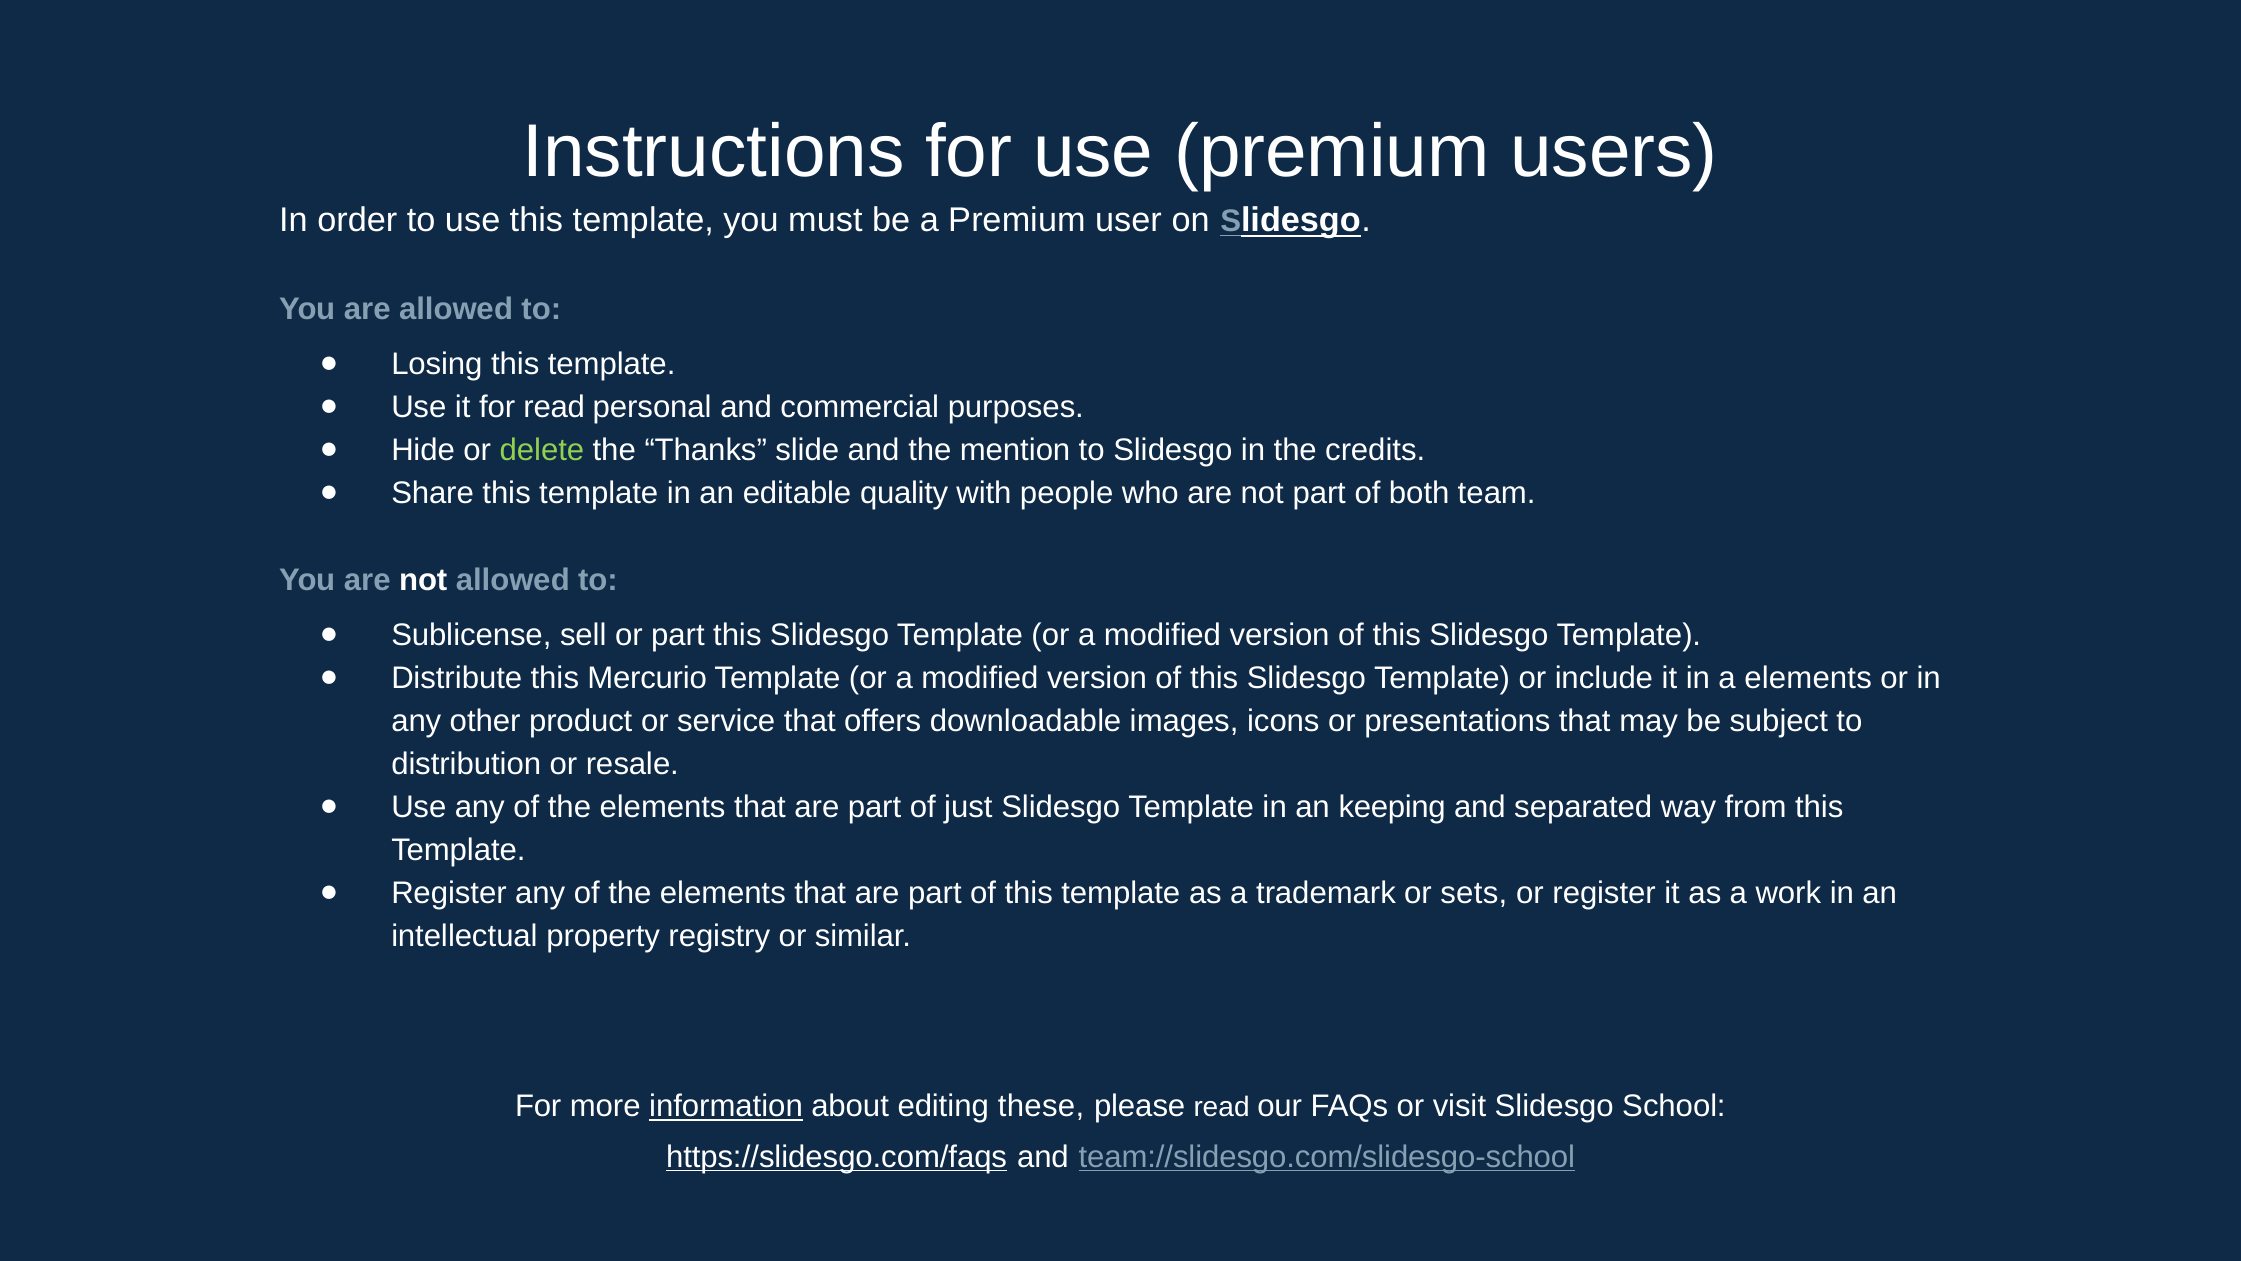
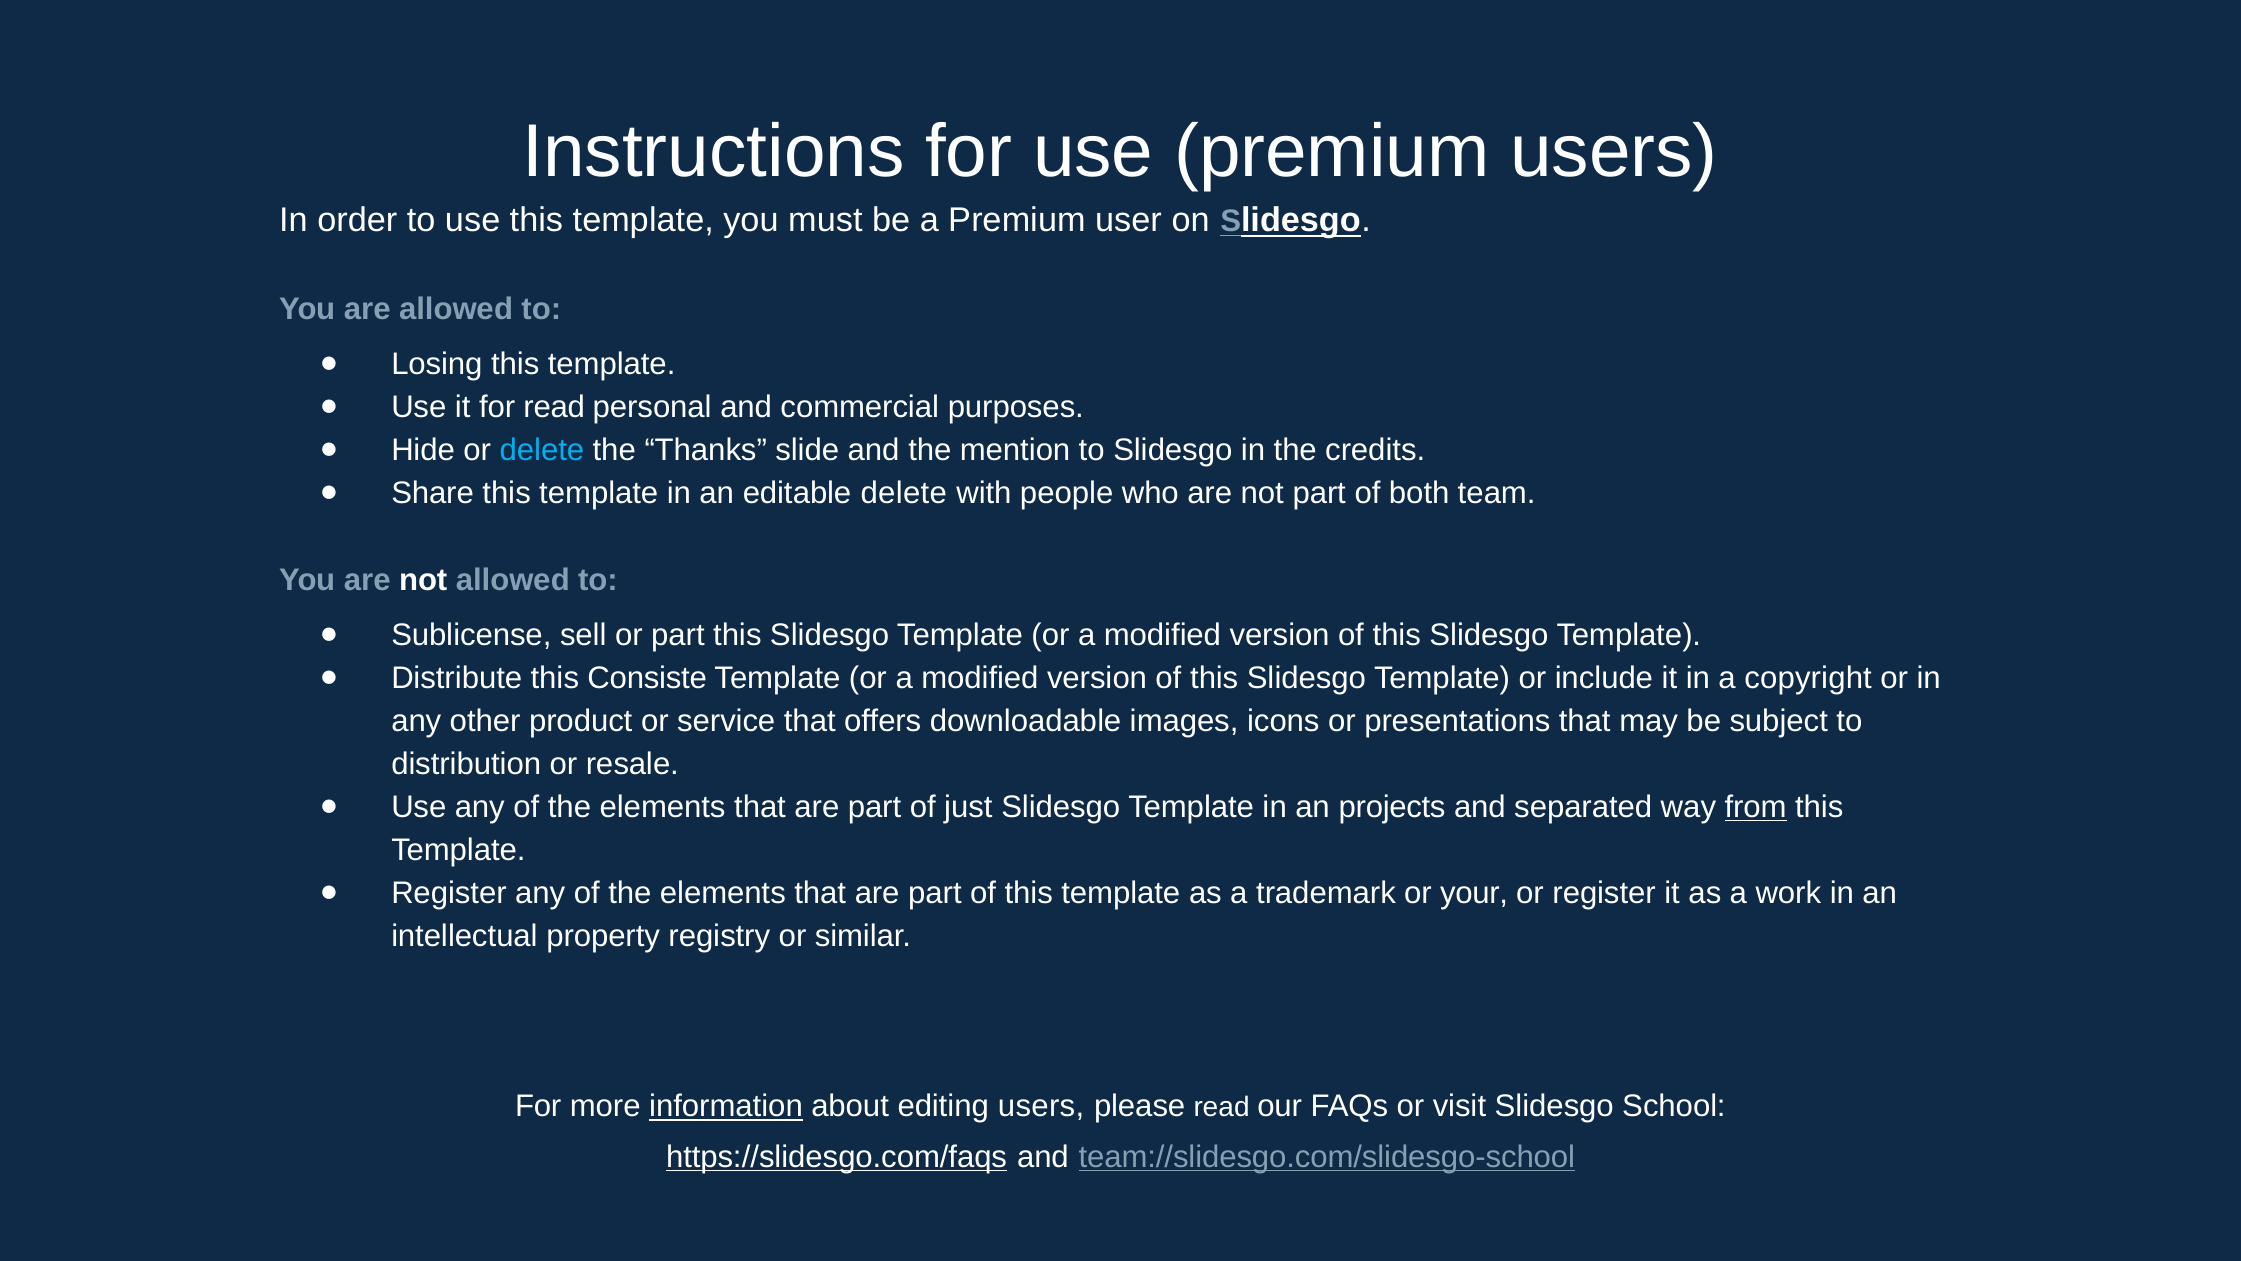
delete colour: light green -> light blue (542, 450)
editable quality: quality -> delete (904, 493)
Mercurio: Mercurio -> Consiste (647, 678)
a elements: elements -> copyright (1808, 678)
keeping: keeping -> projects (1392, 807)
from underline: none -> present (1756, 807)
sets: sets -> your (1474, 893)
editing these: these -> users (1041, 1106)
